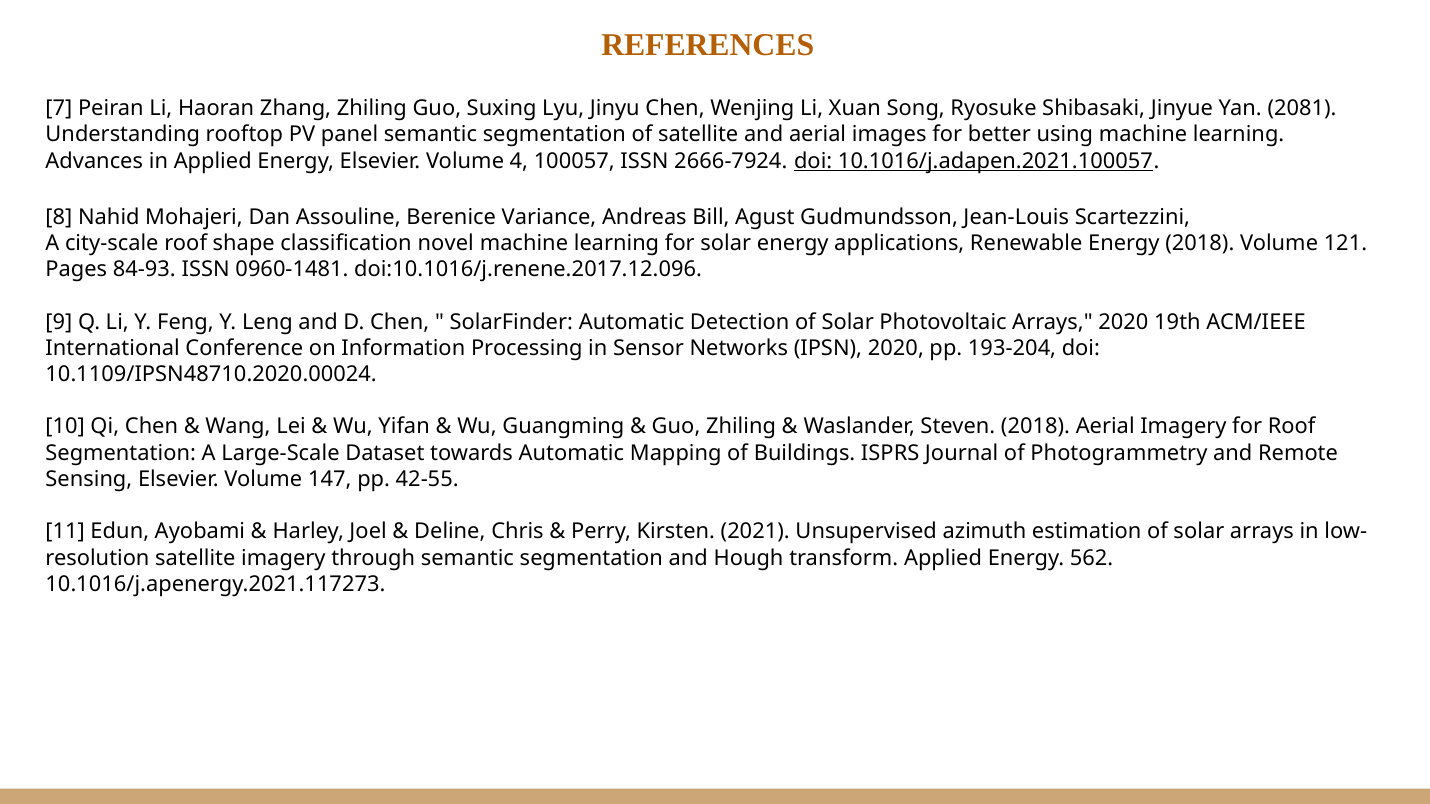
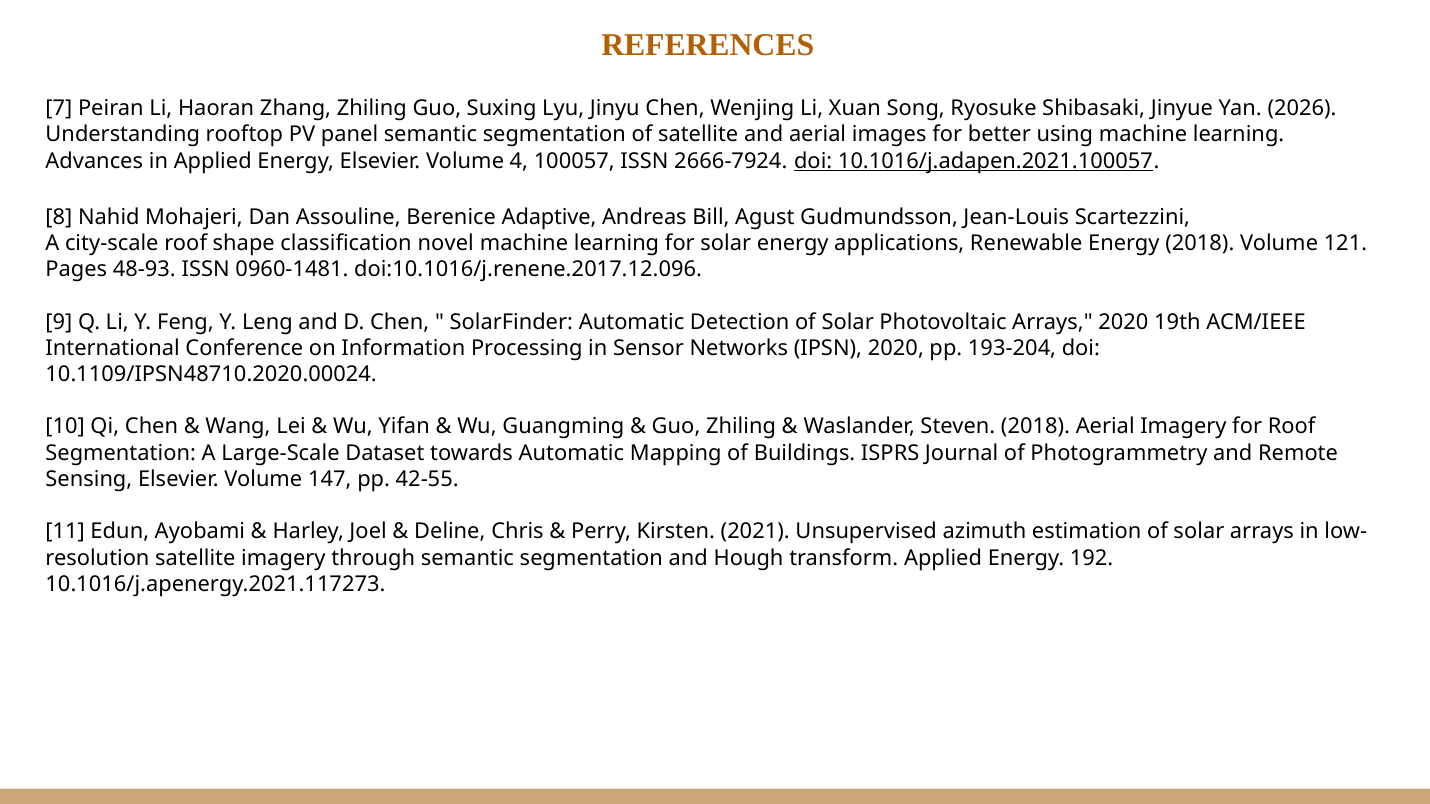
2081: 2081 -> 2026 (1302, 109)
Variance: Variance -> Adaptive (549, 217)
84-93: 84-93 -> 48-93 (144, 270)
562: 562 -> 192 (1092, 558)
